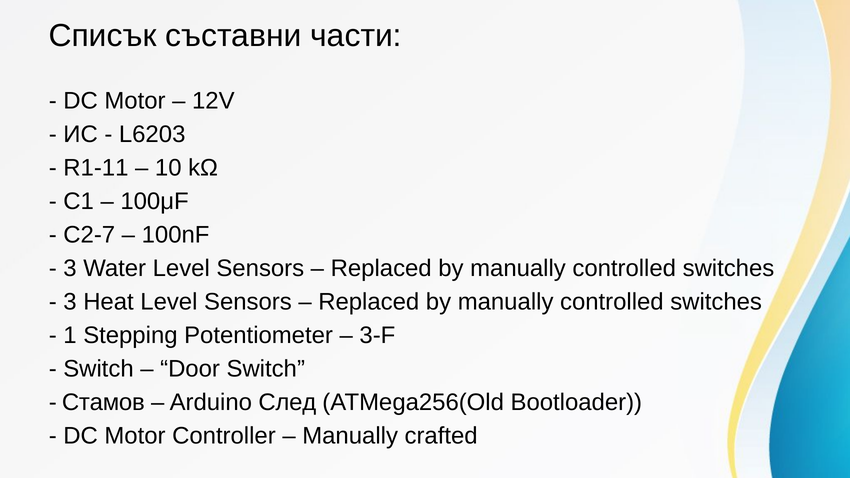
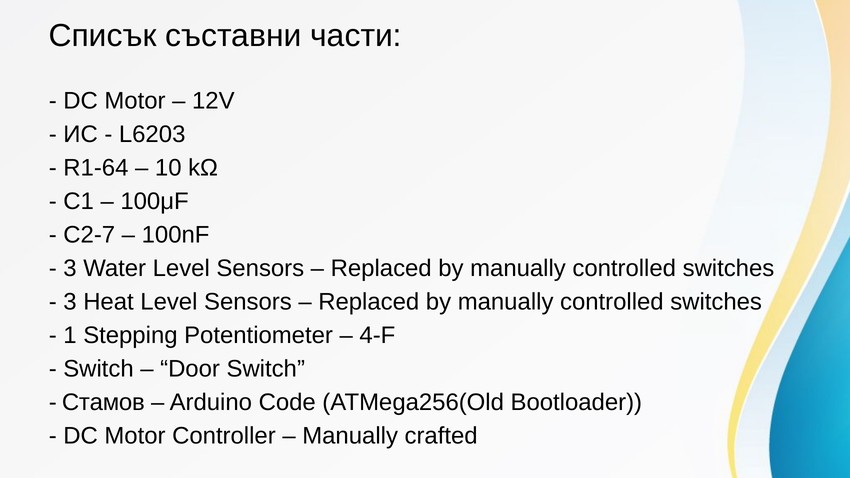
R1-11: R1-11 -> R1-64 (96, 168)
3-F: 3-F -> 4-F (377, 336)
След: След -> Code (287, 403)
